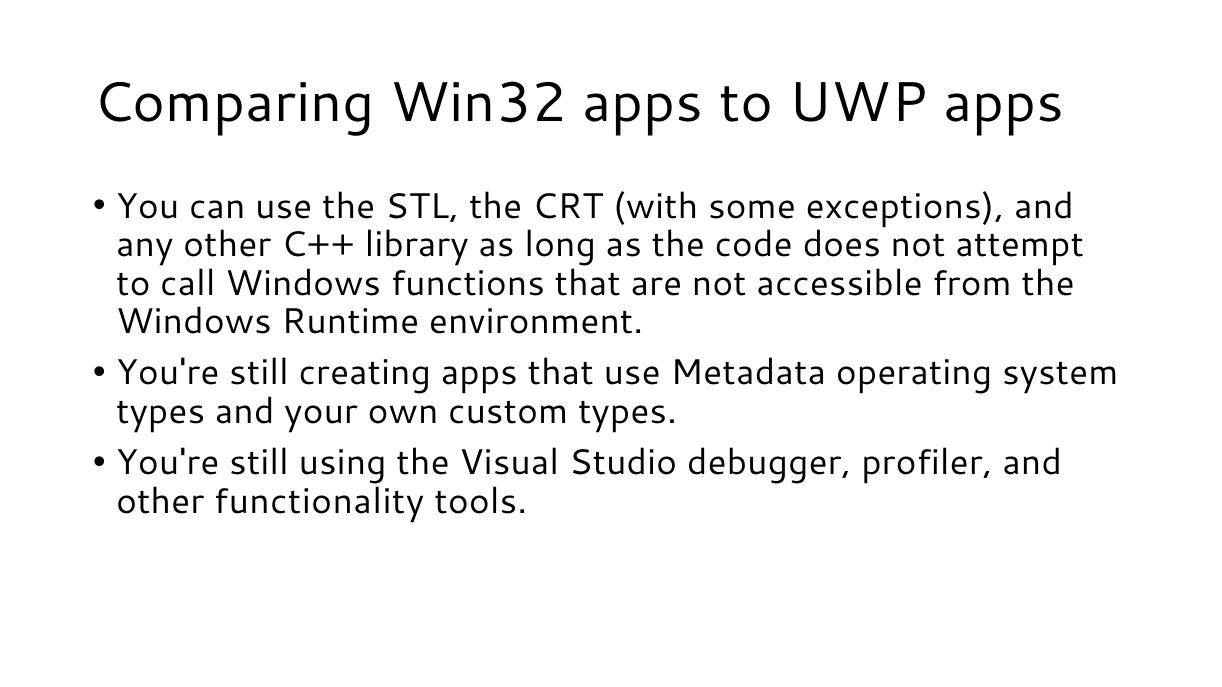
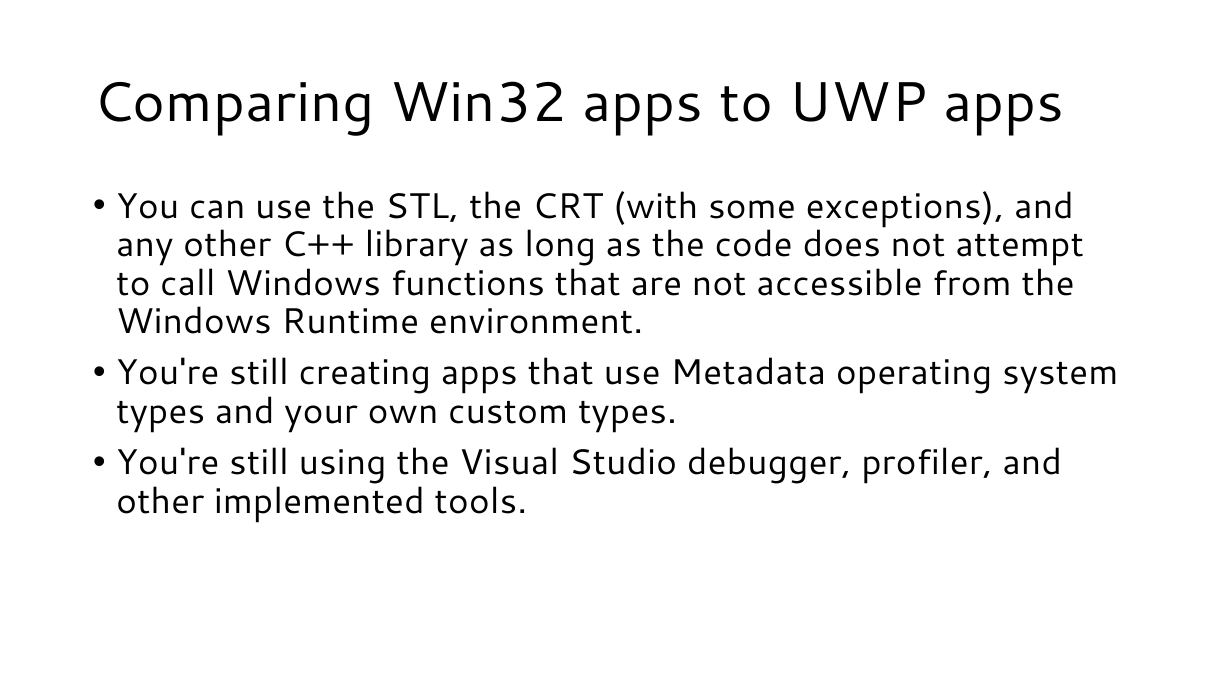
functionality: functionality -> implemented (319, 502)
